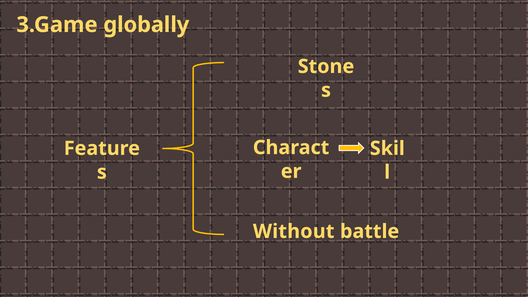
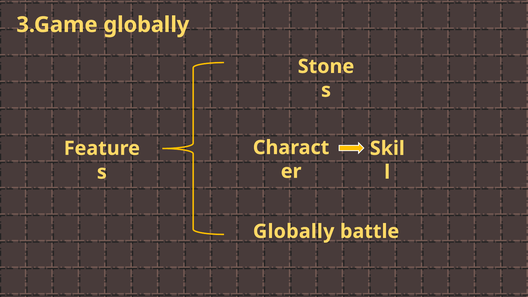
Without: Without -> Globally (294, 231)
